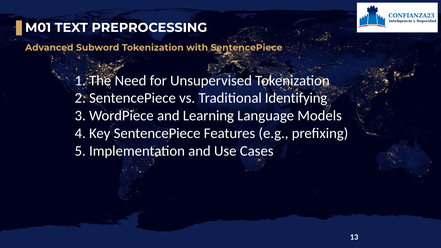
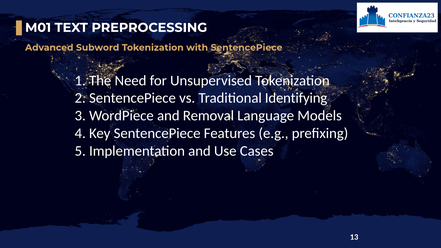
Learning: Learning -> Removal (208, 116)
